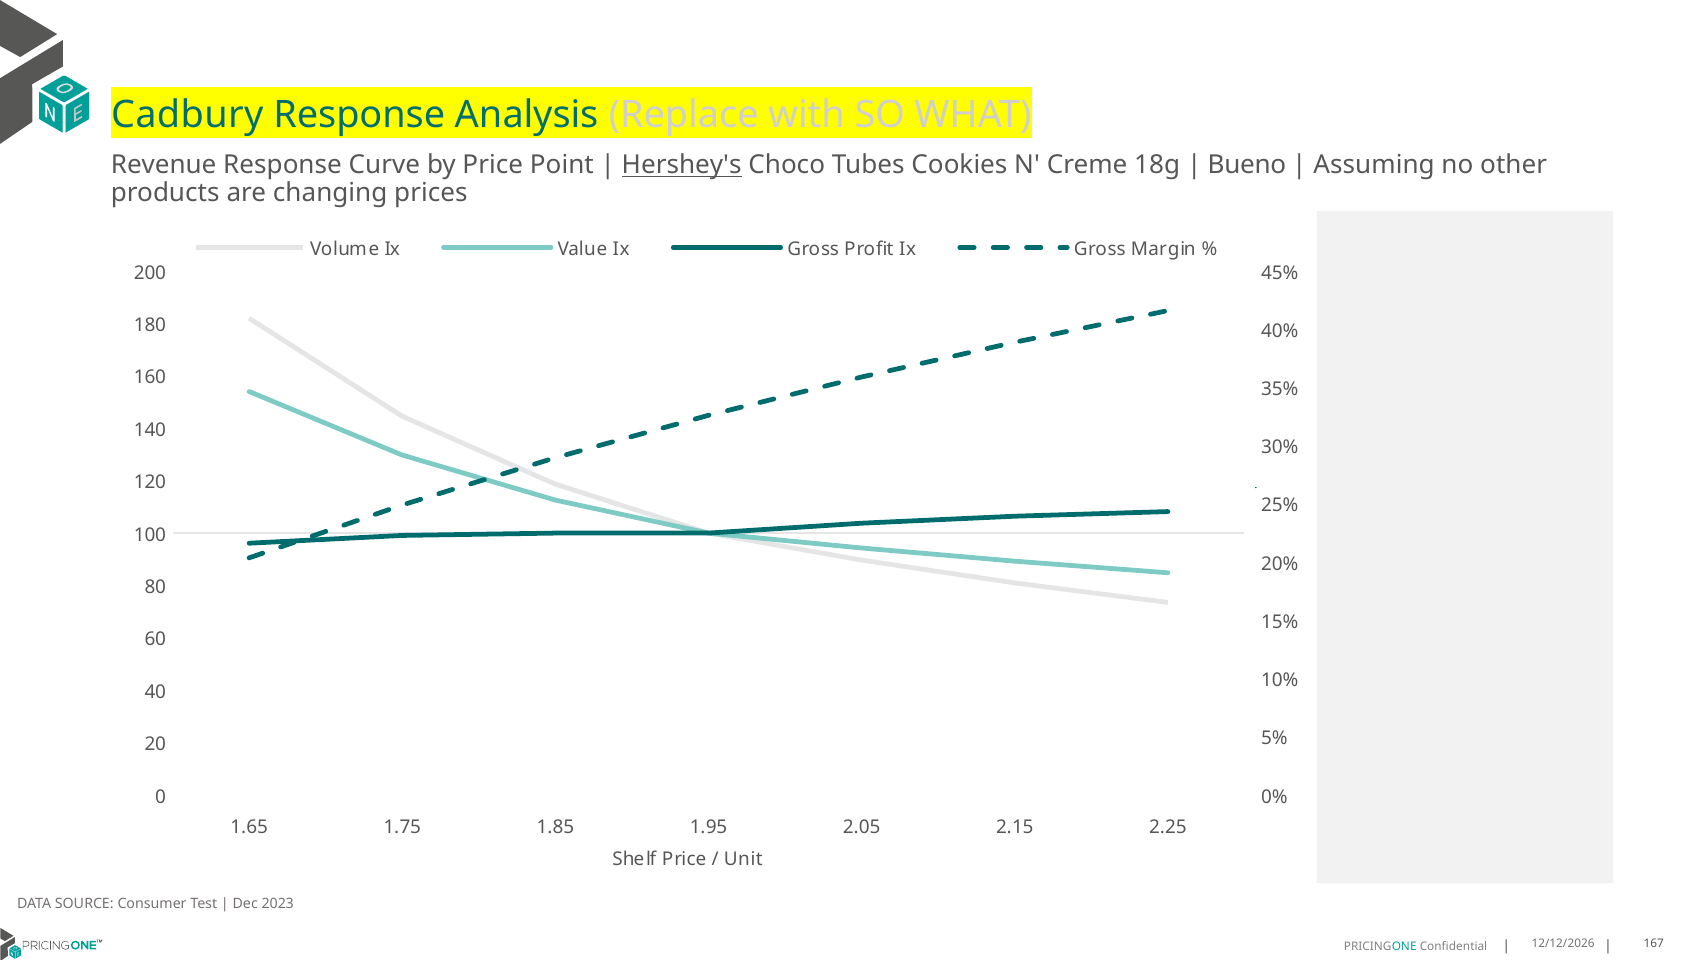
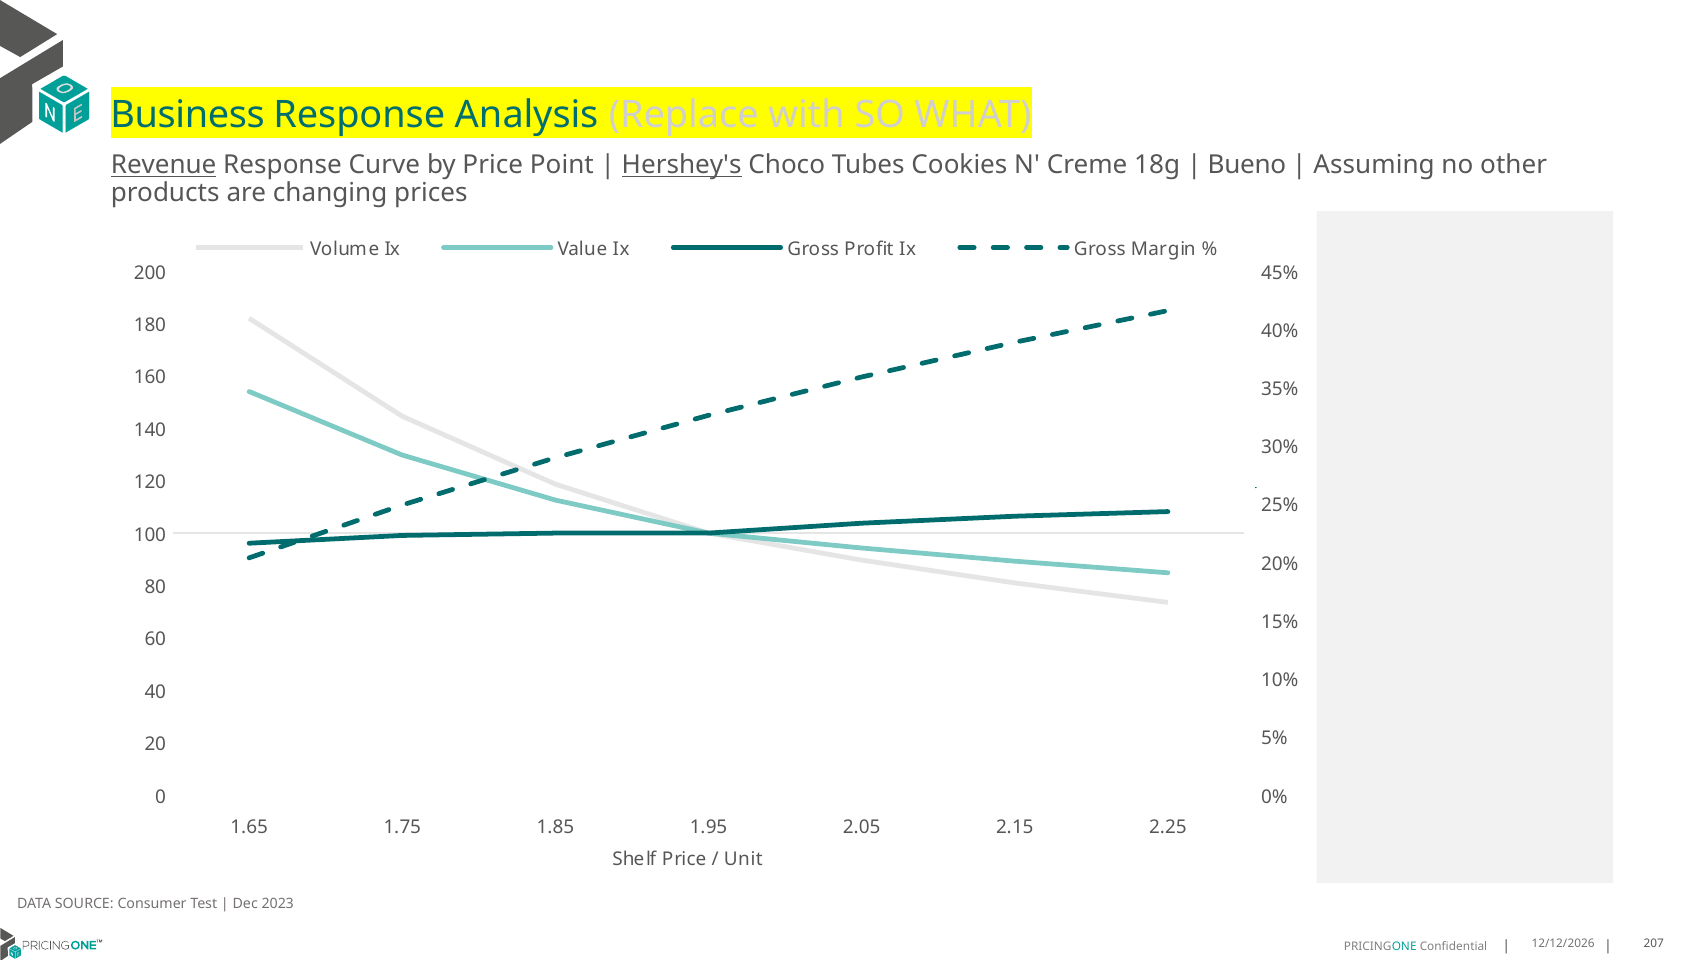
Cadbury: Cadbury -> Business (188, 115)
Revenue underline: none -> present (164, 165)
167: 167 -> 207 (1654, 944)
